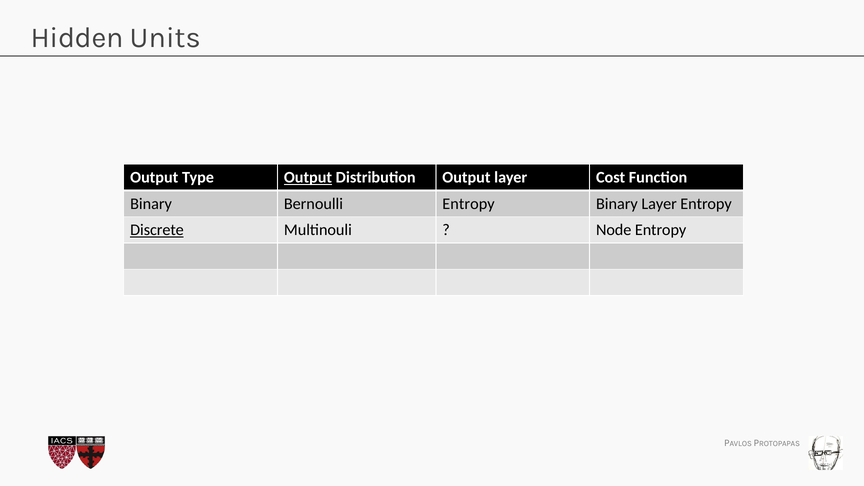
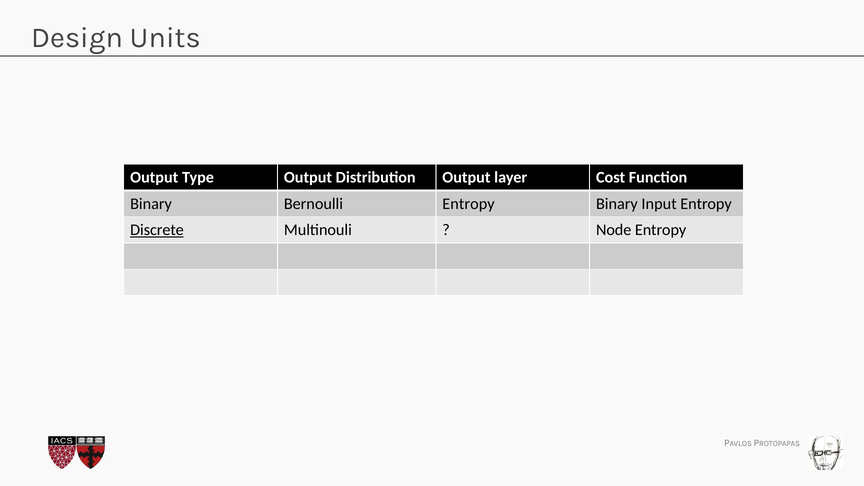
Hidden: Hidden -> Design (77, 38)
Output underline: present -> none (308, 177)
Binary Layer: Layer -> Input (659, 204)
